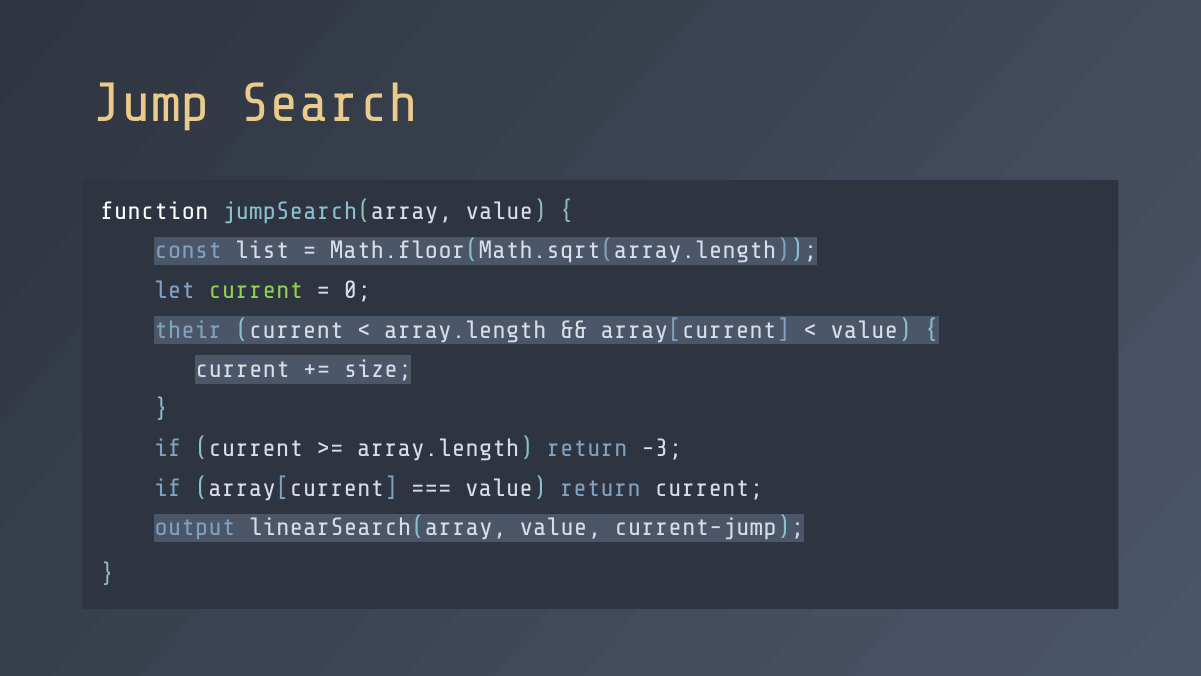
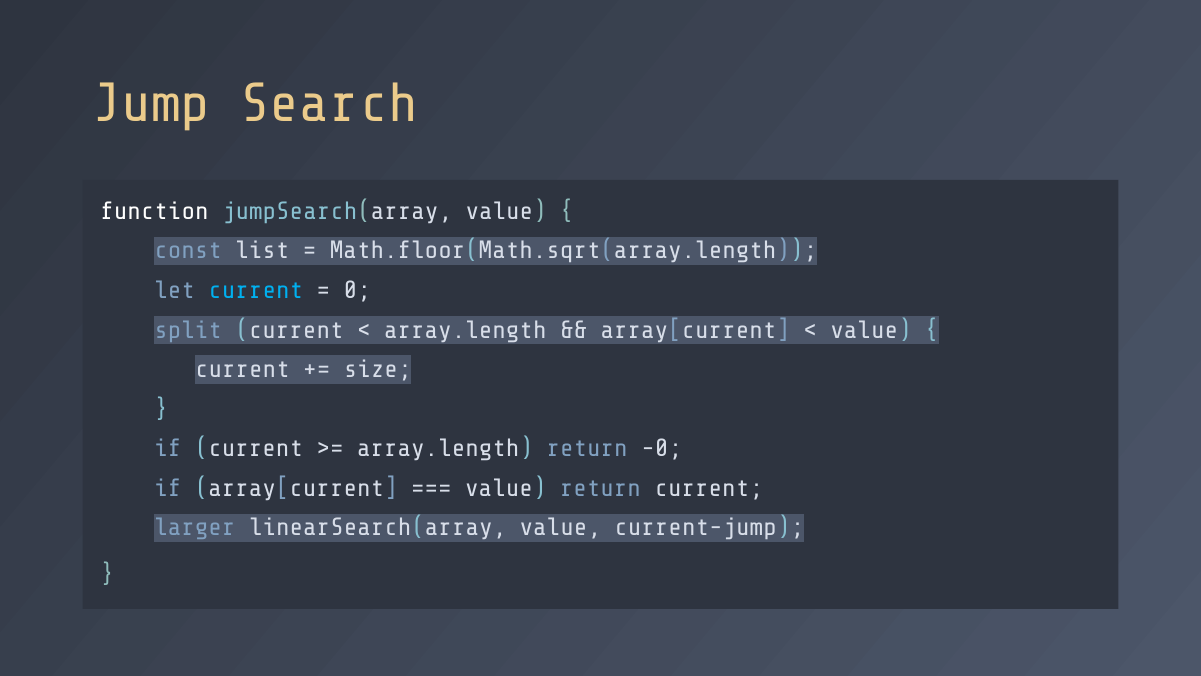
current colour: light green -> light blue (256, 290)
their: their -> split (188, 330)
-3: -3 -> -0 (662, 448)
output: output -> larger (195, 527)
